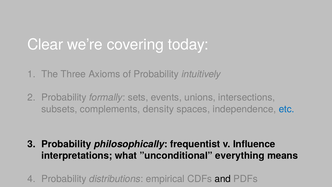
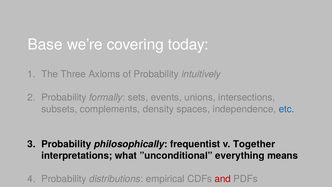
Clear: Clear -> Base (45, 45)
Influence: Influence -> Together (254, 144)
and colour: black -> red (223, 179)
